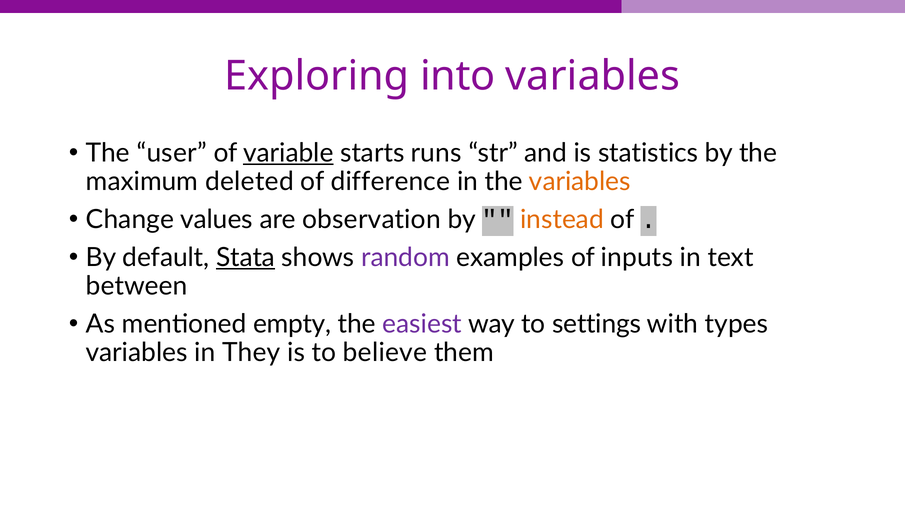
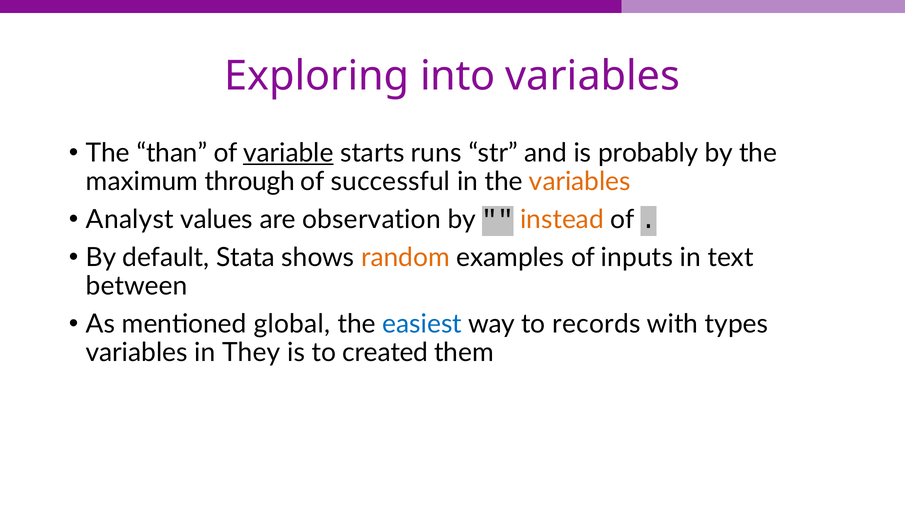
user: user -> than (172, 153)
statistics: statistics -> probably (648, 153)
deleted: deleted -> through (250, 182)
difference: difference -> successful (390, 182)
Change: Change -> Analyst (130, 219)
Stata underline: present -> none (246, 257)
random colour: purple -> orange (405, 257)
empty: empty -> global (292, 324)
easiest colour: purple -> blue (422, 324)
settings: settings -> records (596, 324)
believe: believe -> created (385, 352)
